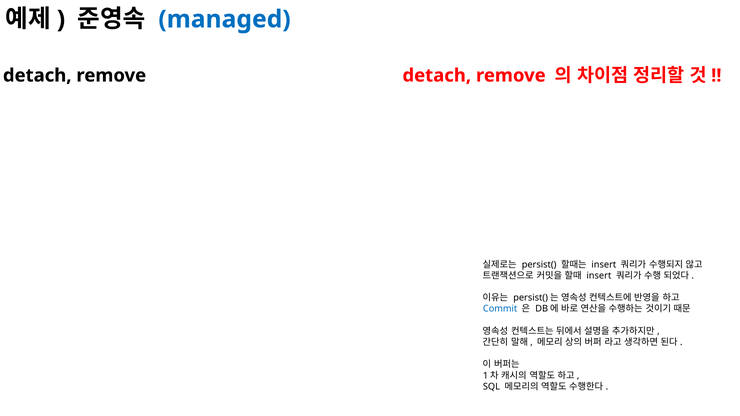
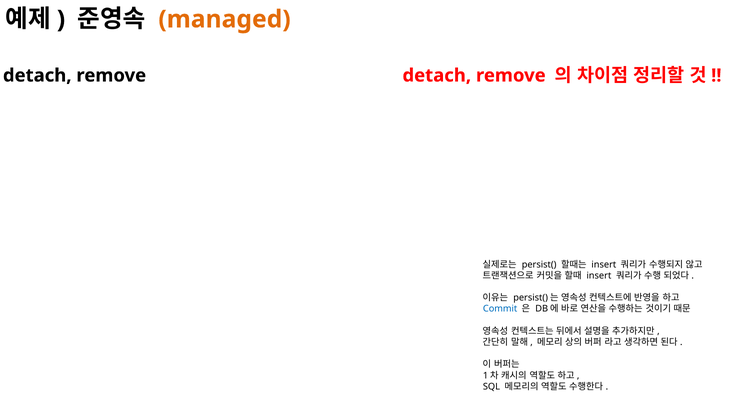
managed colour: blue -> orange (225, 19)
